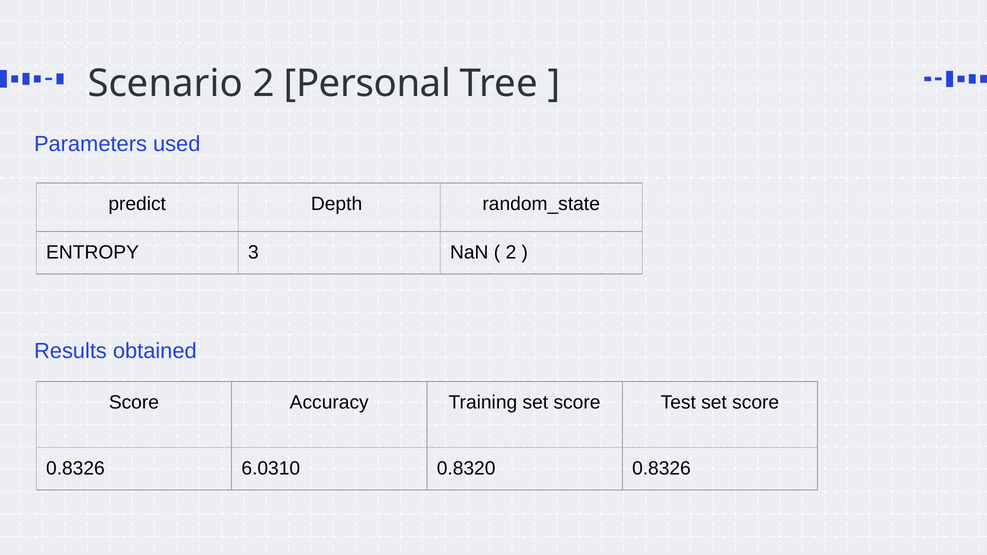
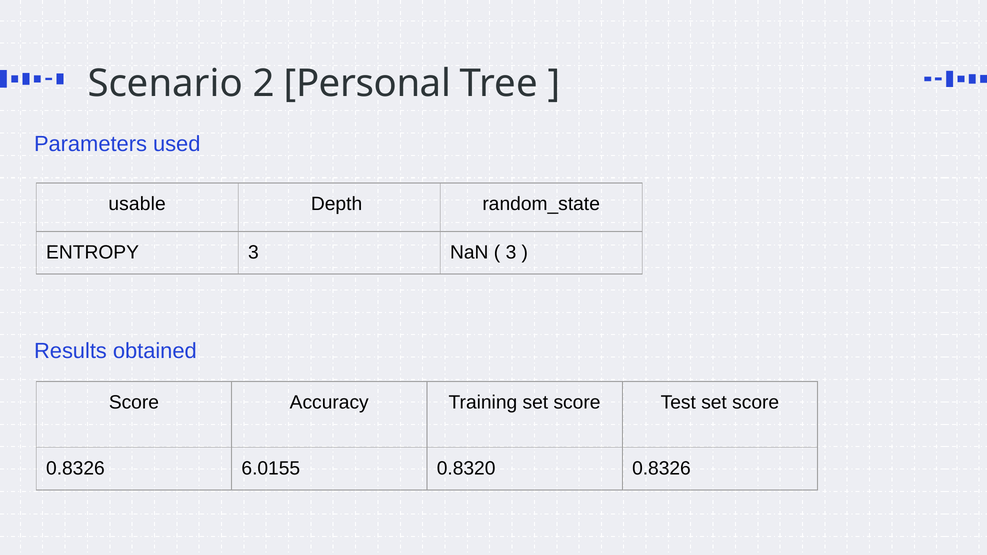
predict: predict -> usable (137, 204)
2: 2 -> 3 (511, 252)
6.0310: 6.0310 -> 6.0155 (271, 468)
